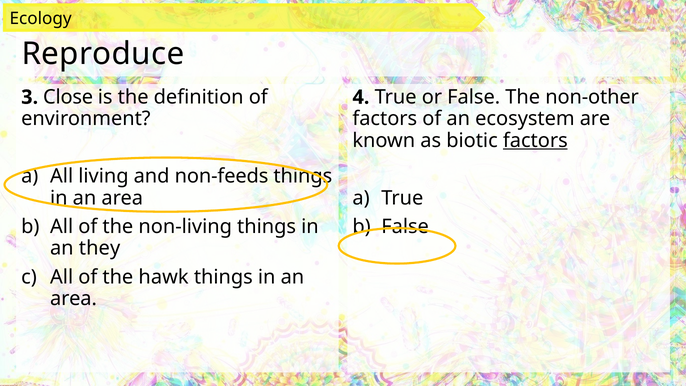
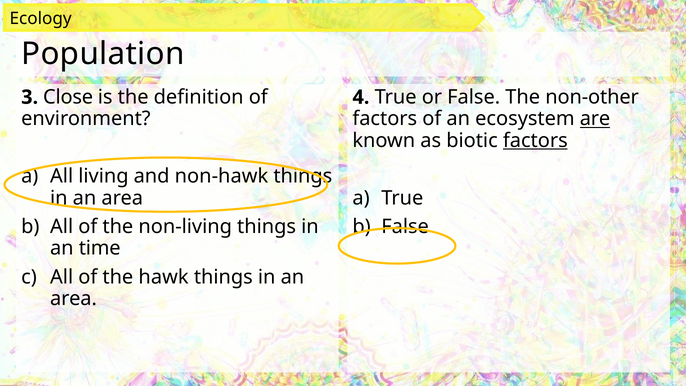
Reproduce: Reproduce -> Population (103, 54)
are underline: none -> present (595, 119)
non-feeds: non-feeds -> non-hawk (221, 176)
they: they -> time (100, 248)
